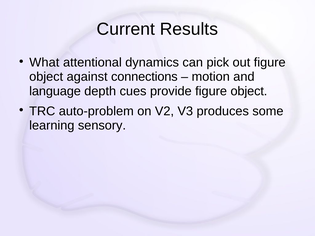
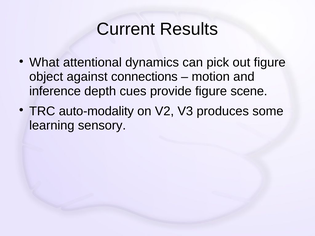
language: language -> inference (55, 91)
provide figure object: object -> scene (249, 91)
auto-problem: auto-problem -> auto-modality (96, 111)
